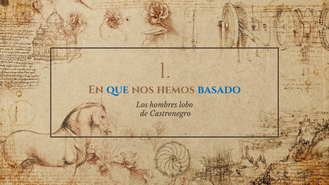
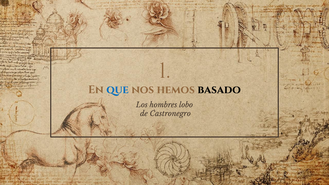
basado colour: blue -> black (219, 90)
